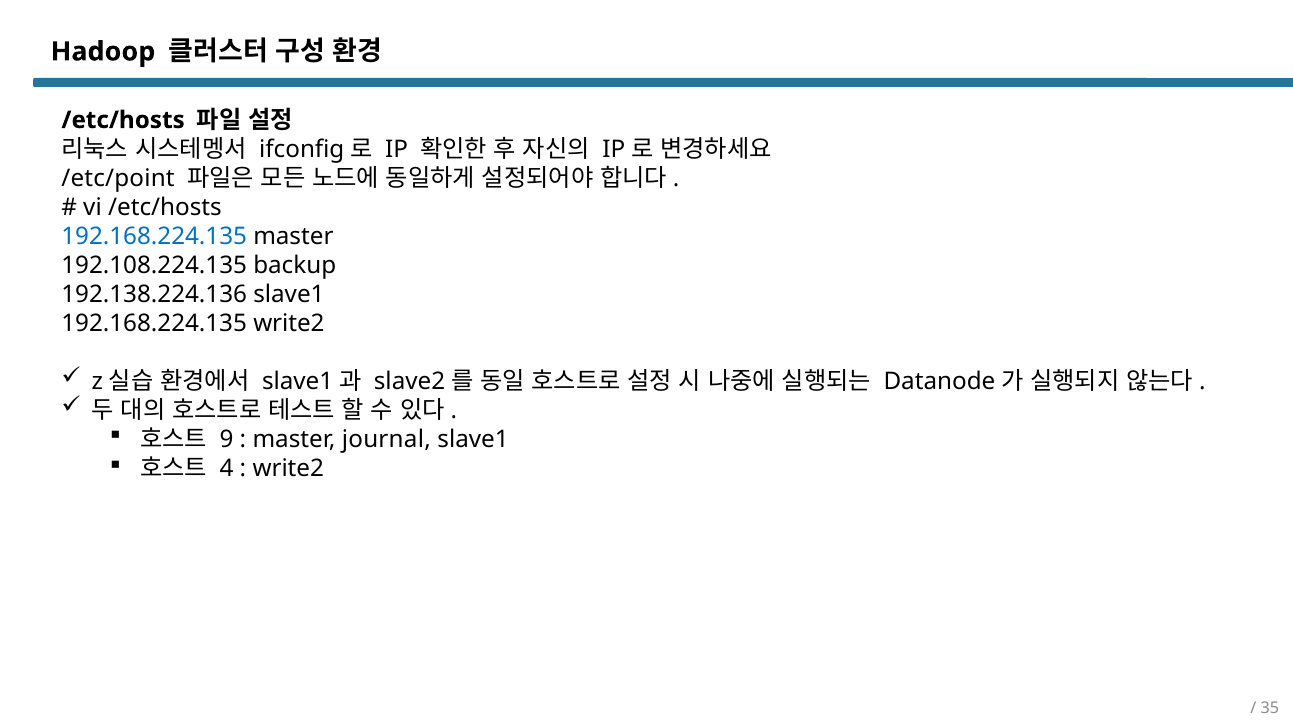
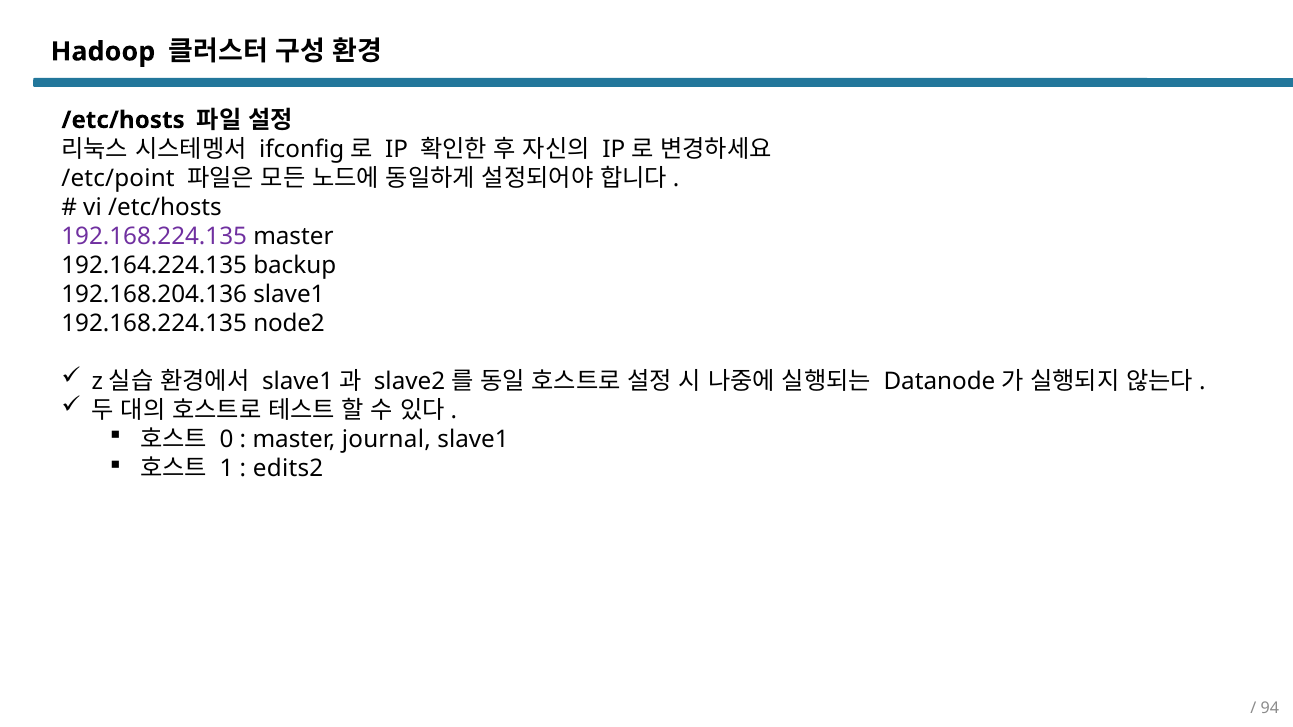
192.168.224.135 colour: blue -> purple (154, 236)
192.108.224.135: 192.108.224.135 -> 192.164.224.135 (154, 266)
192.138.224.136: 192.138.224.136 -> 192.168.204.136 (154, 295)
192.168.224.135 write2: write2 -> node2 (289, 324)
9: 9 -> 0 (227, 440)
4: 4 -> 1 (227, 469)
write2: write2 -> edits2 (288, 469)
35: 35 -> 94 (1270, 708)
